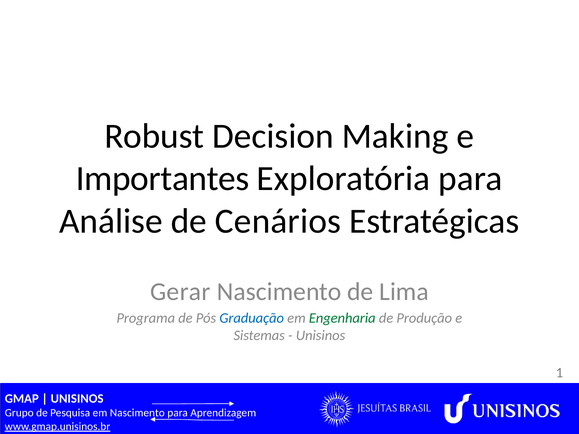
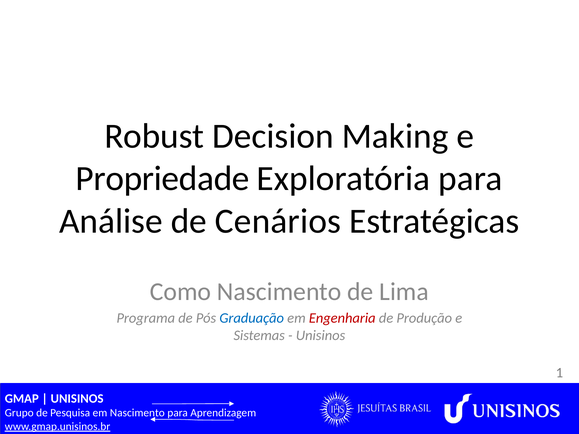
Importantes: Importantes -> Propriedade (163, 179)
Gerar: Gerar -> Como (180, 292)
Engenharia colour: green -> red (342, 318)
